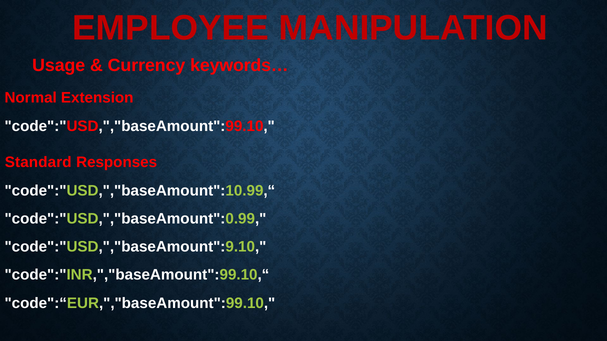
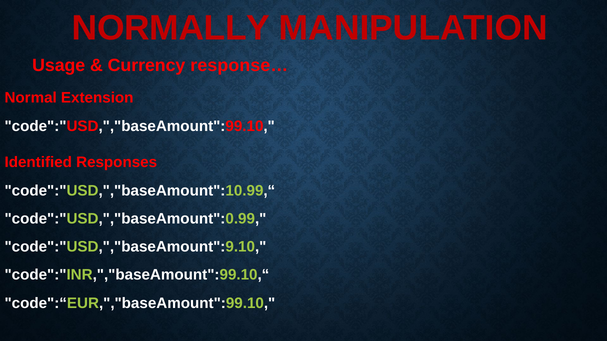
EMPLOYEE: EMPLOYEE -> NORMALLY (171, 28)
keywords…: keywords… -> response… (239, 65)
Standard: Standard -> Identified (38, 163)
